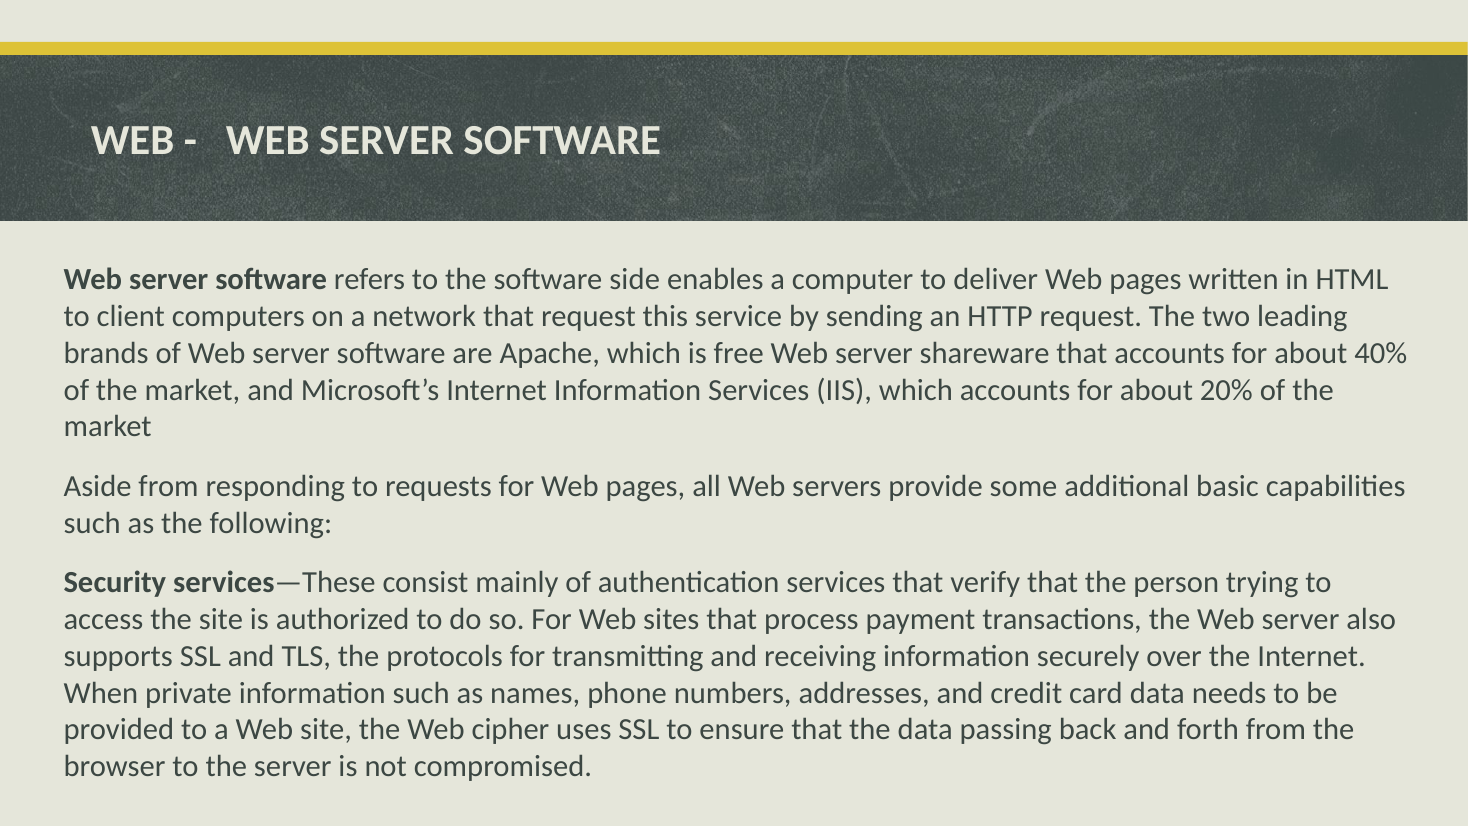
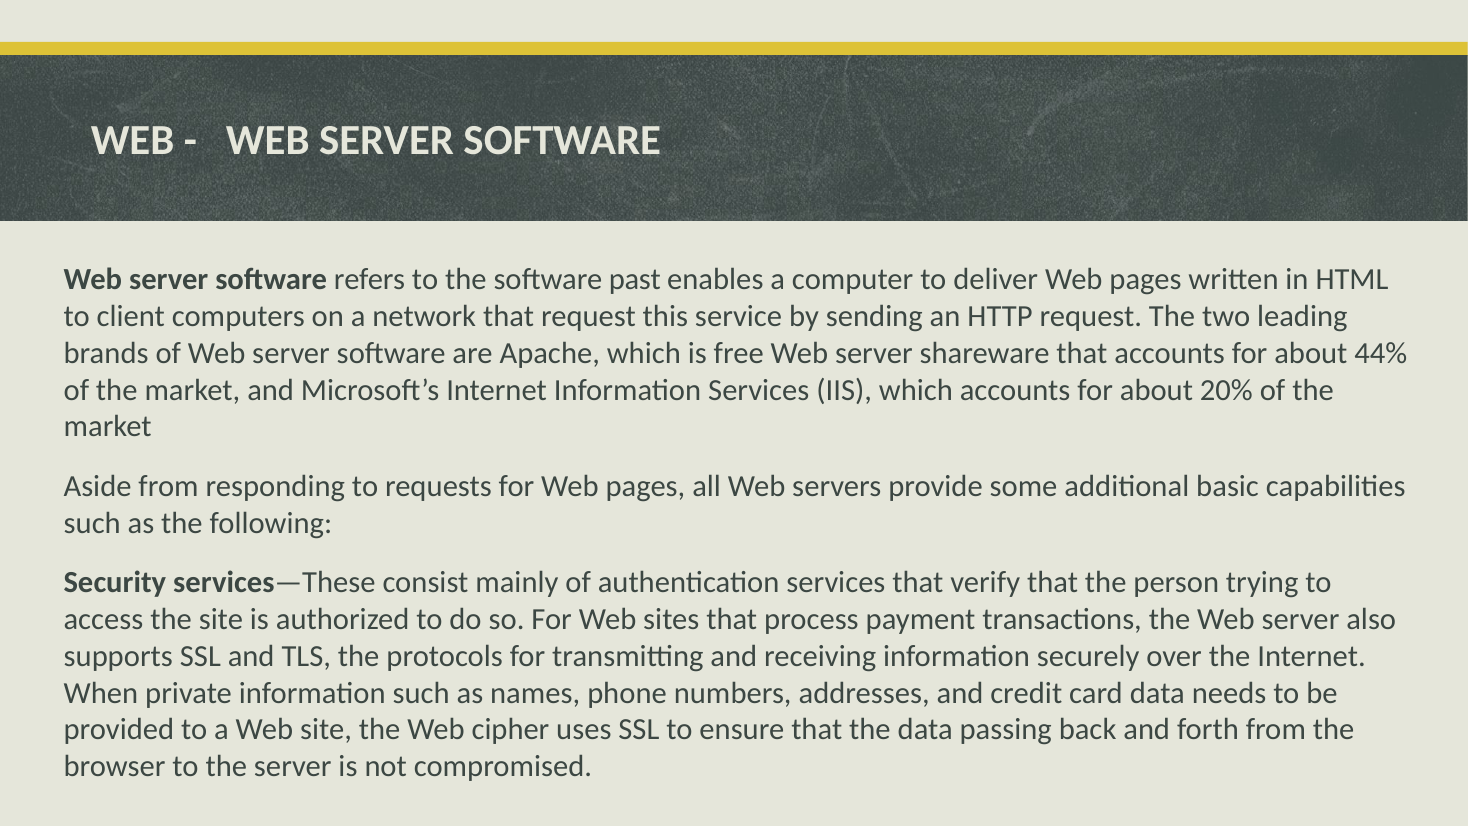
side: side -> past (635, 280)
40%: 40% -> 44% (1381, 353)
